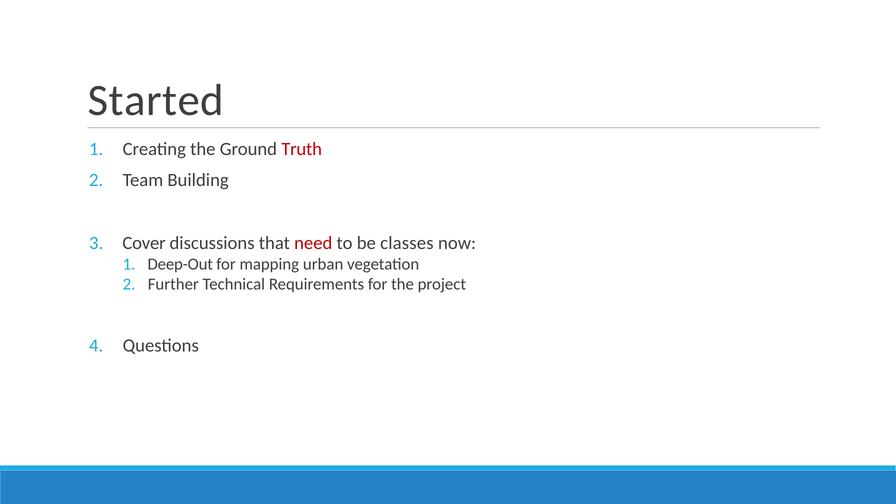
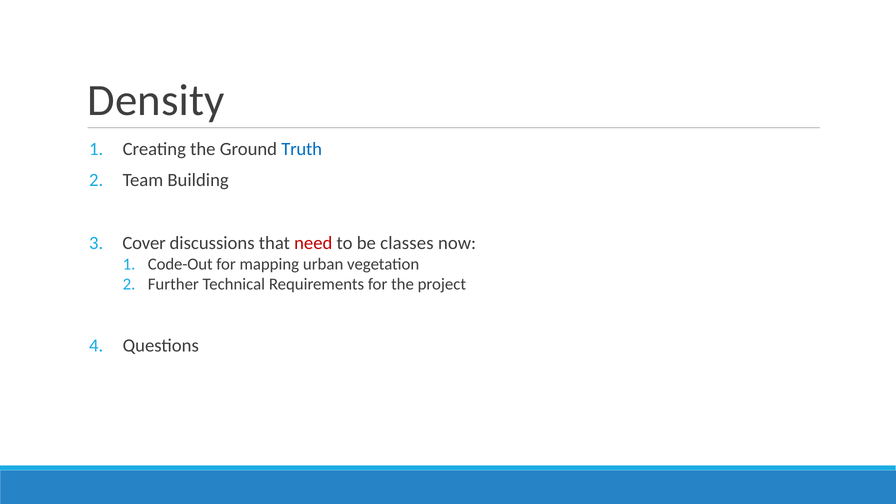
Started: Started -> Density (156, 100)
Truth colour: red -> blue (302, 149)
Deep-Out: Deep-Out -> Code-Out (180, 264)
